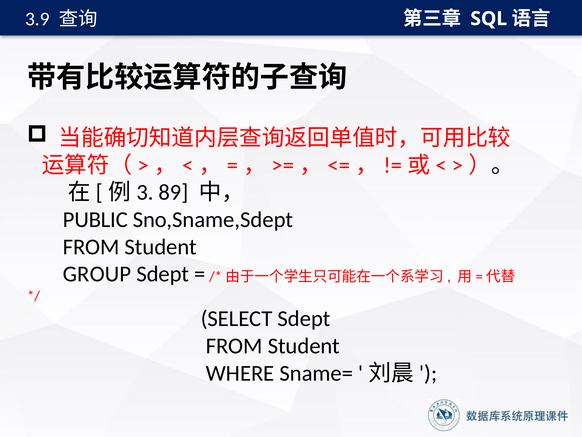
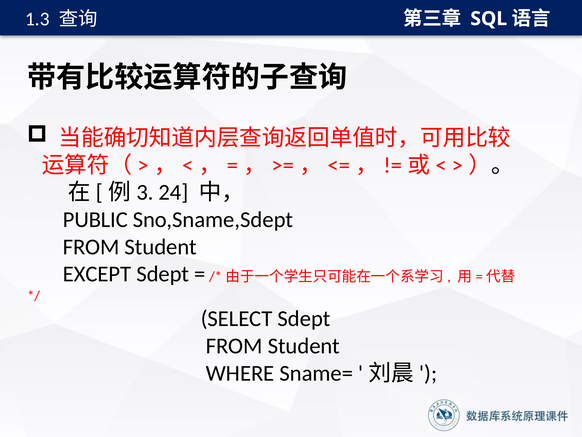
3.9: 3.9 -> 1.3 (37, 19)
89: 89 -> 24 (173, 192)
GROUP: GROUP -> EXCEPT (97, 274)
